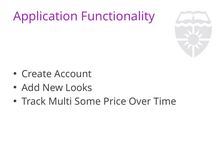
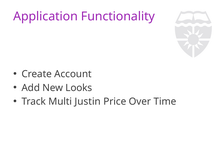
Some: Some -> Justin (88, 101)
